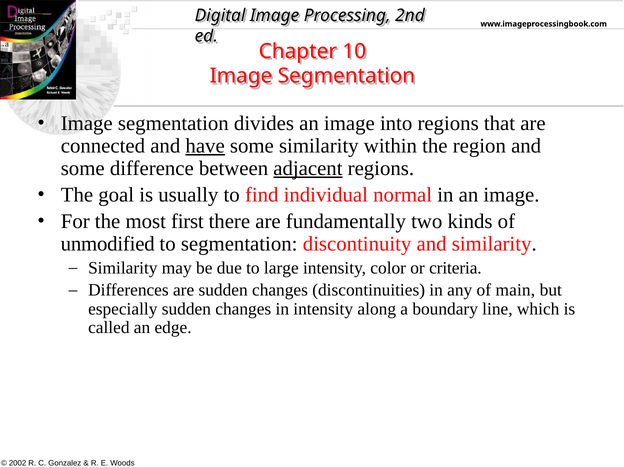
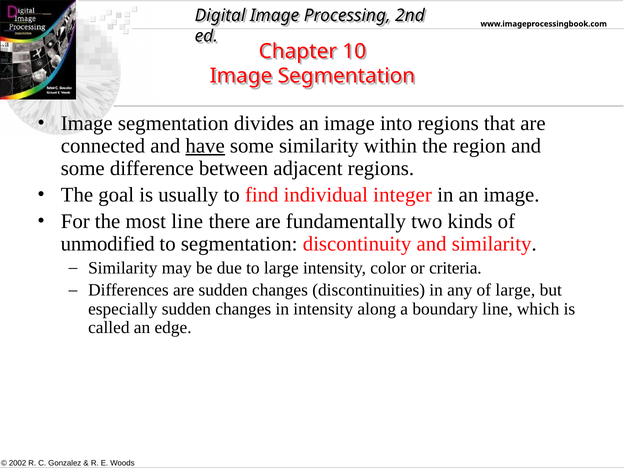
adjacent underline: present -> none (308, 168)
normal: normal -> integer (403, 195)
most first: first -> line (187, 222)
of main: main -> large (515, 290)
